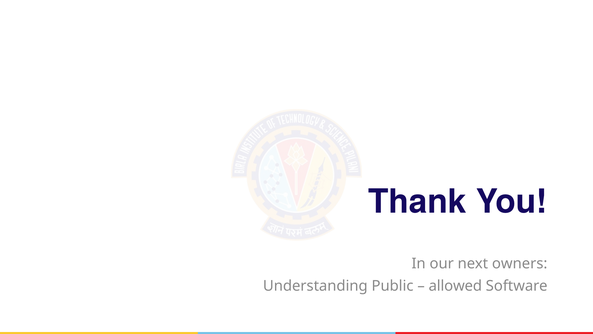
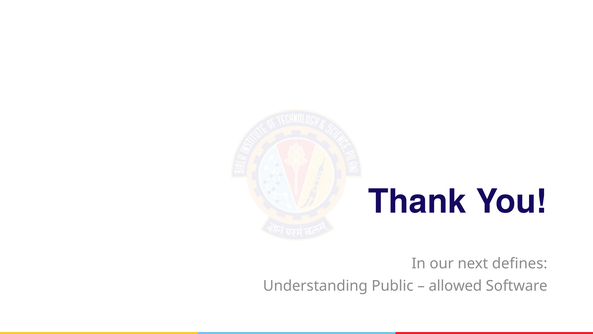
owners: owners -> defines (520, 263)
